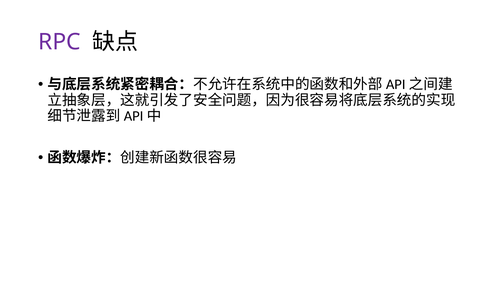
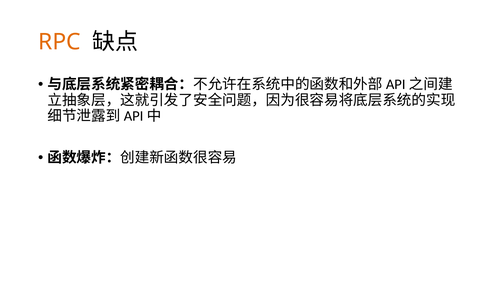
RPC colour: purple -> orange (59, 42)
